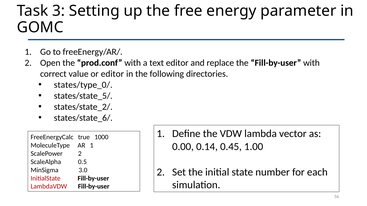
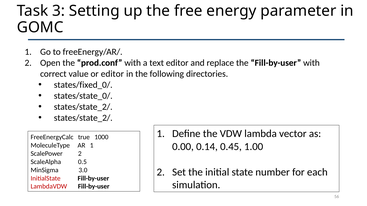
states/type_0/: states/type_0/ -> states/fixed_0/ (83, 85)
states/state_5/: states/state_5/ -> states/state_0/ (83, 96)
states/state_6/: states/state_6/ -> states/state_2/ (83, 118)
